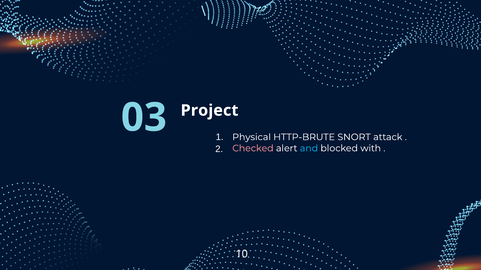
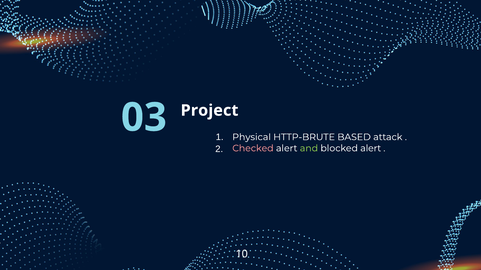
SNORT: SNORT -> BASED (354, 137)
and colour: light blue -> light green (309, 149)
blocked with: with -> alert (371, 149)
